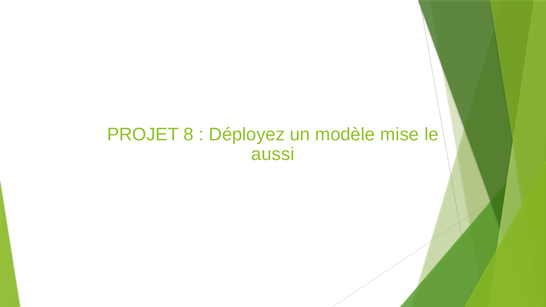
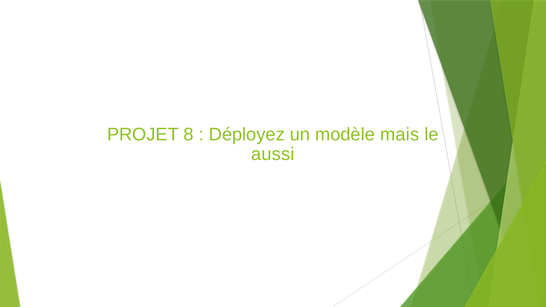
mise: mise -> mais (400, 135)
